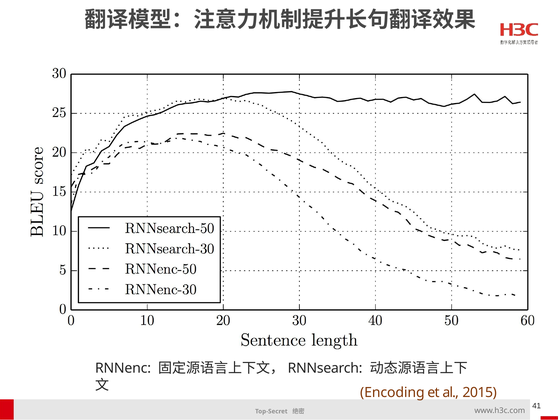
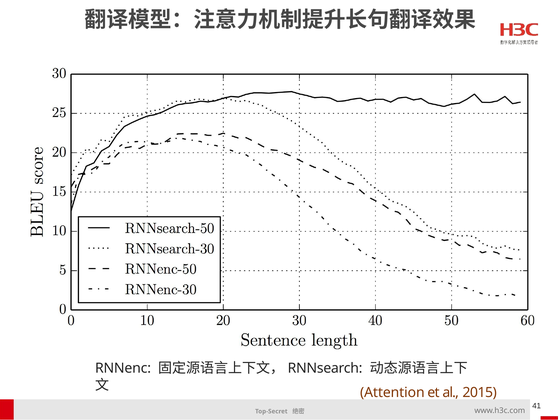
Encoding: Encoding -> Attention (392, 393)
